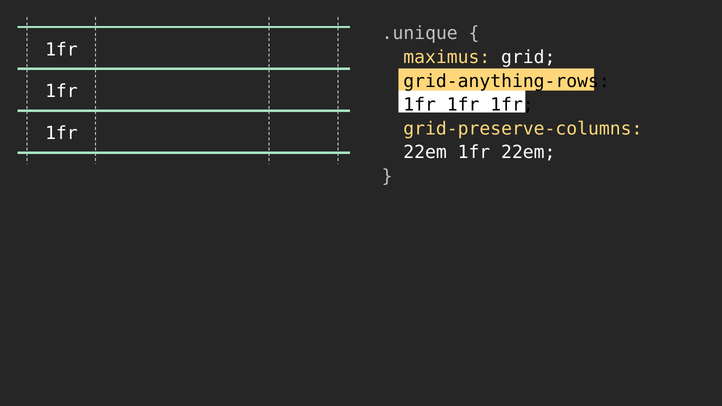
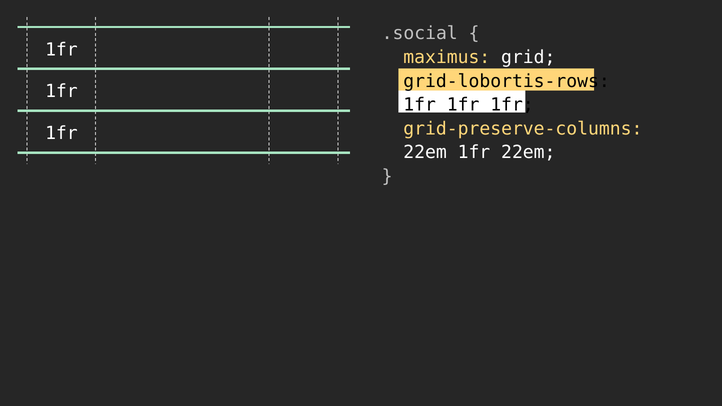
.unique: .unique -> .social (420, 34)
grid-anything-rows: grid-anything-rows -> grid-lobortis-rows (507, 81)
